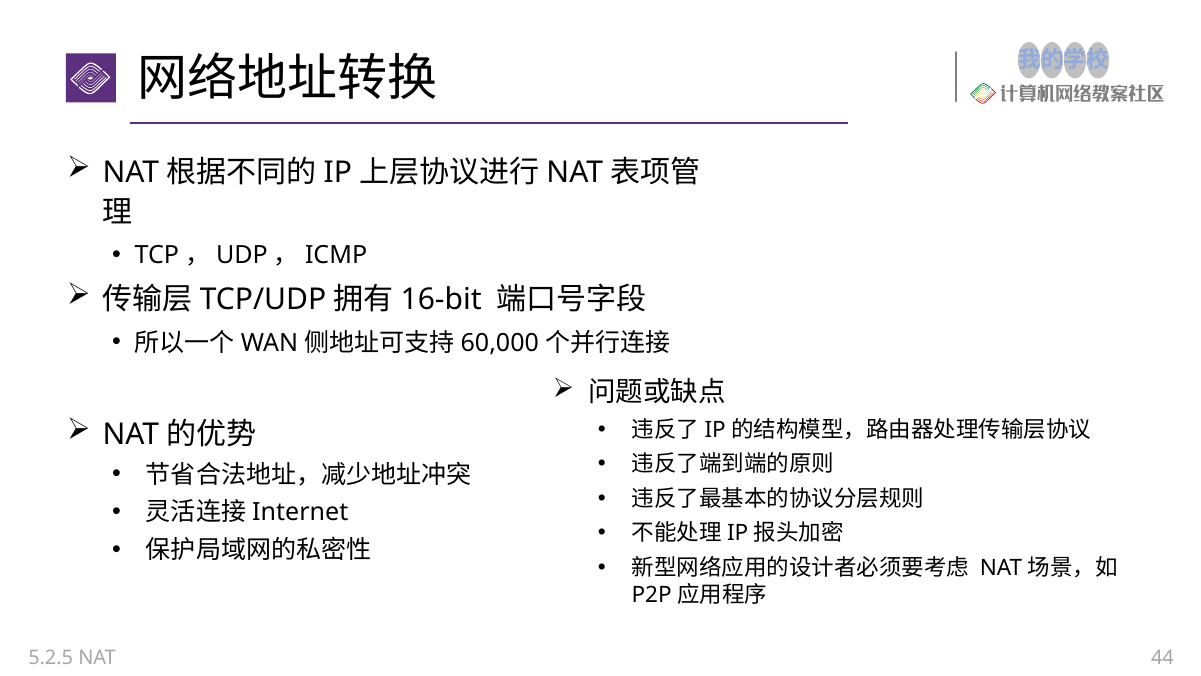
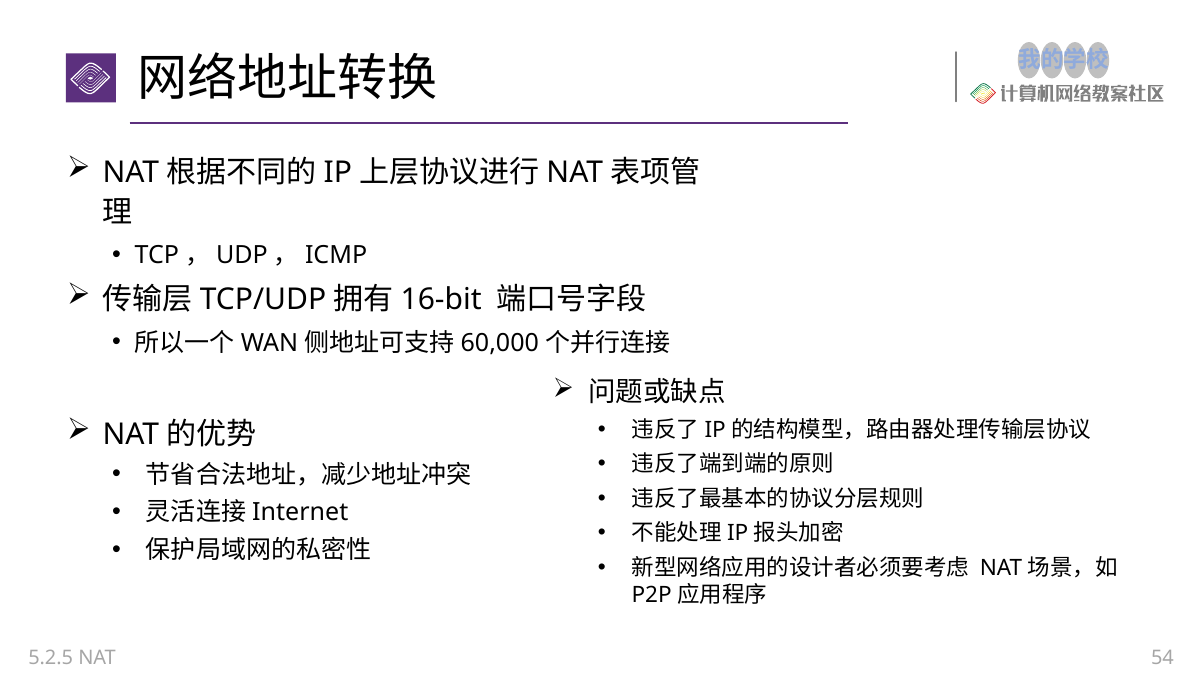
44: 44 -> 54 (1162, 657)
